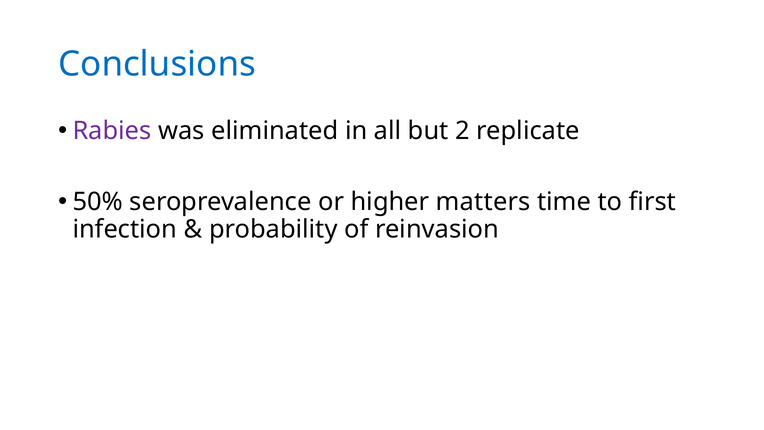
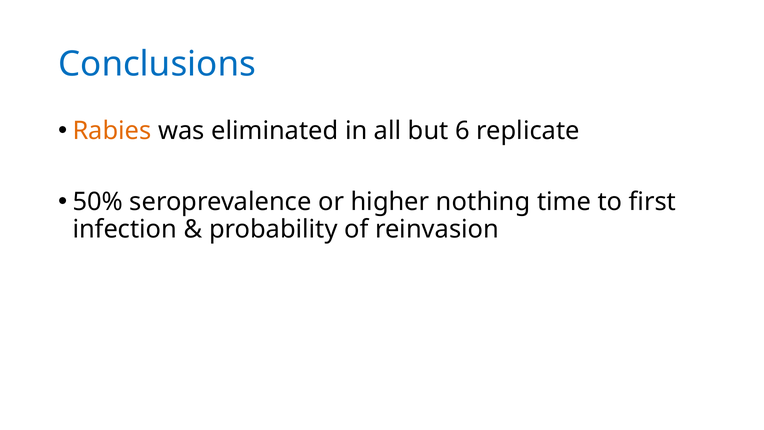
Rabies colour: purple -> orange (112, 131)
2: 2 -> 6 (462, 131)
matters: matters -> nothing (483, 202)
